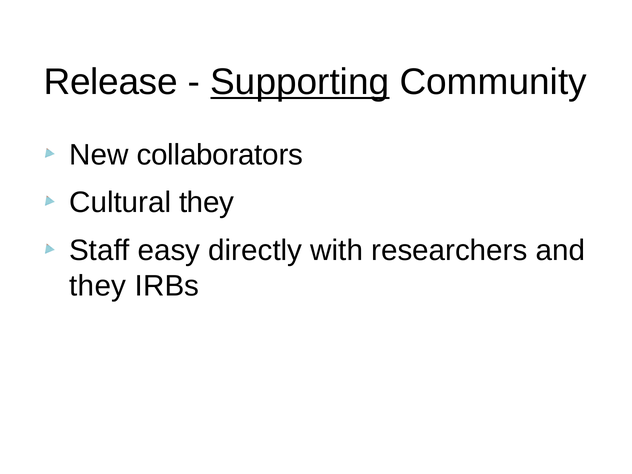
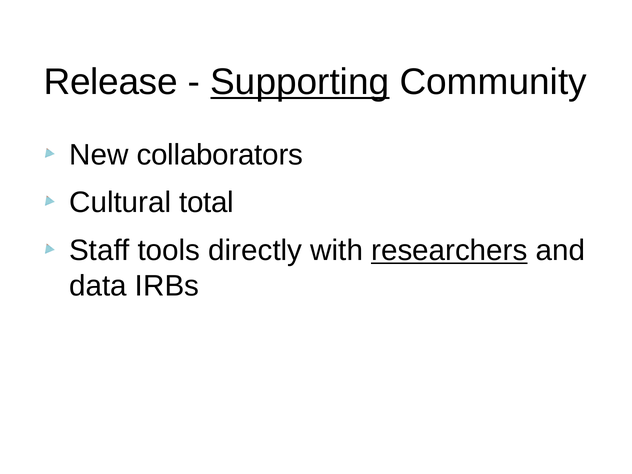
Cultural they: they -> total (207, 203)
easy: easy -> tools (169, 251)
researchers underline: none -> present (449, 251)
they: they -> data (98, 286)
